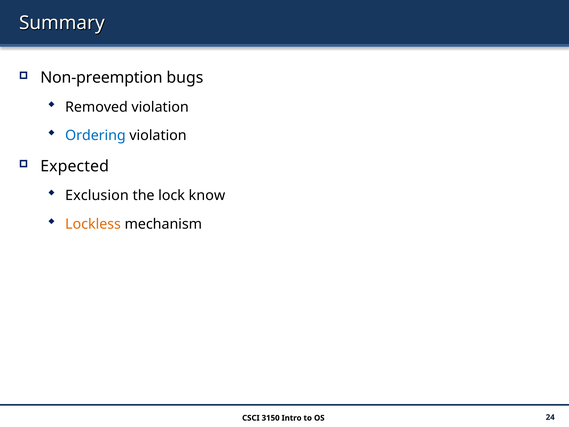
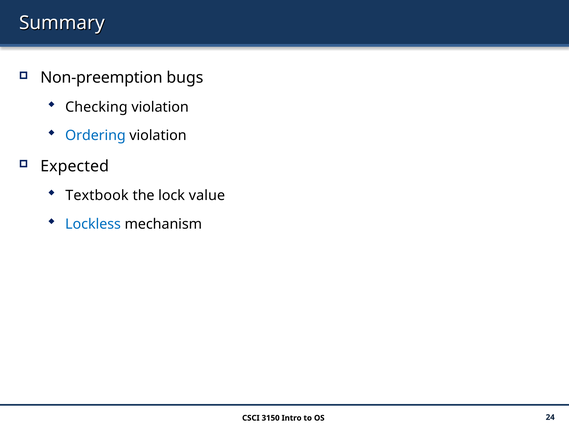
Removed: Removed -> Checking (96, 107)
Exclusion: Exclusion -> Textbook (97, 195)
know: know -> value (207, 195)
Lockless colour: orange -> blue (93, 224)
